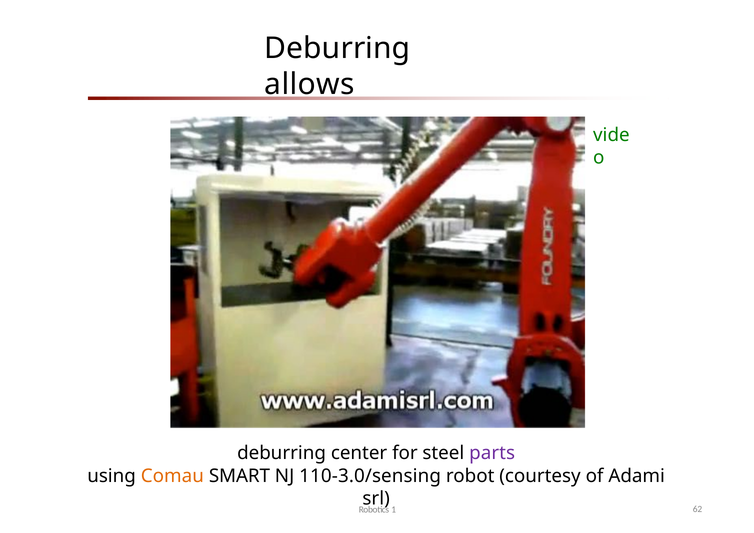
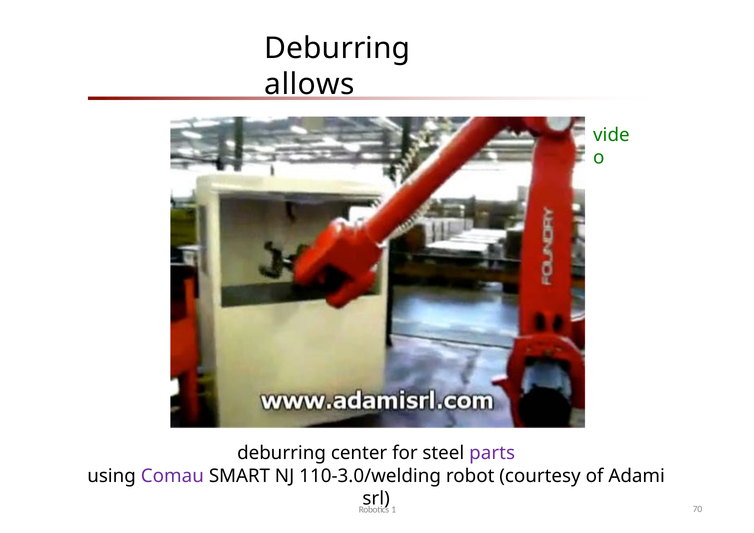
Comau colour: orange -> purple (172, 476)
110-3.0/sensing: 110-3.0/sensing -> 110-3.0/welding (370, 476)
62: 62 -> 70 (698, 509)
